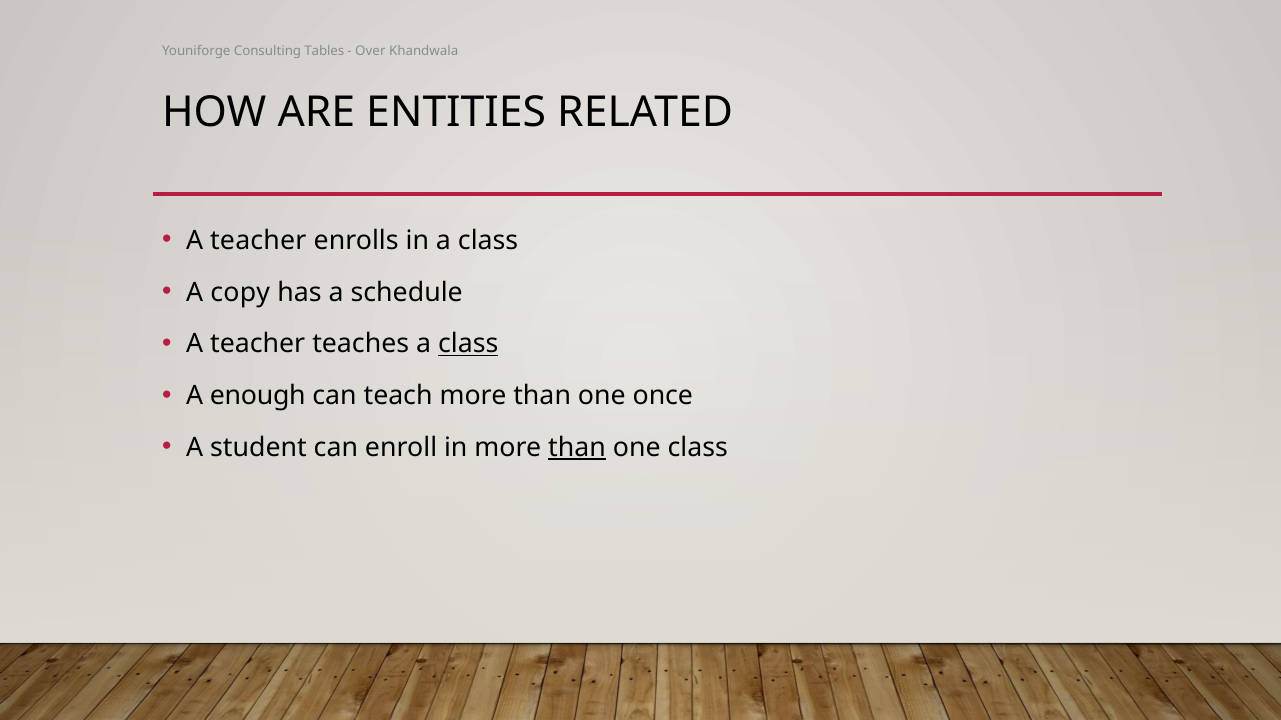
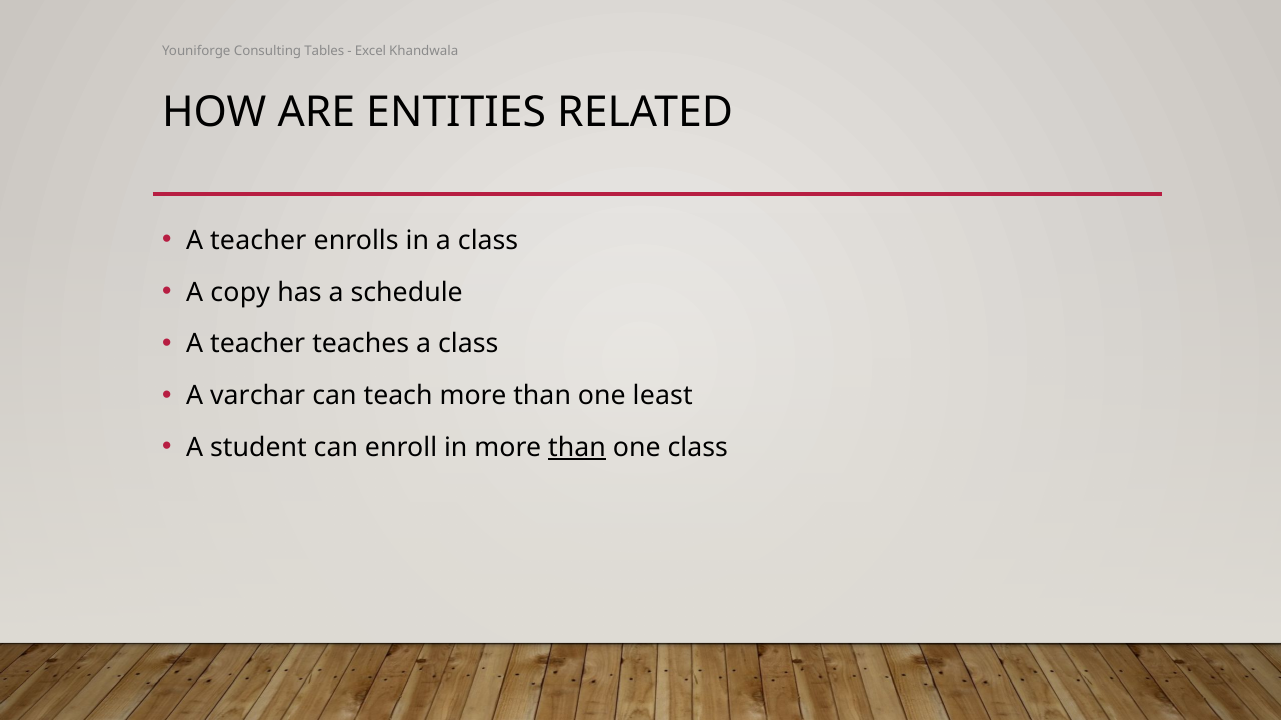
Over: Over -> Excel (370, 51)
class underline: present -> none (468, 344)
enough: enough -> varchar (258, 396)
once: once -> least (663, 396)
